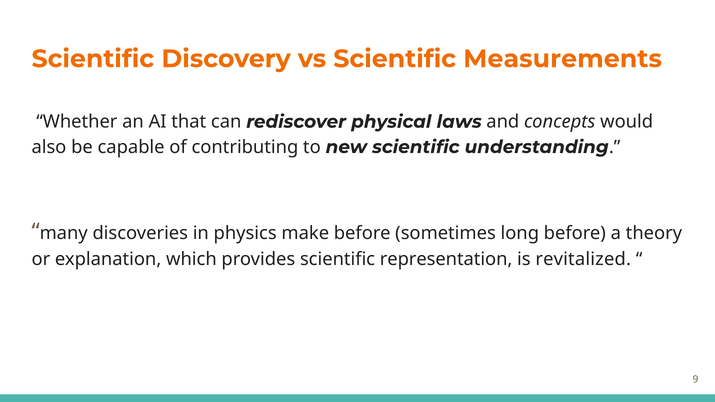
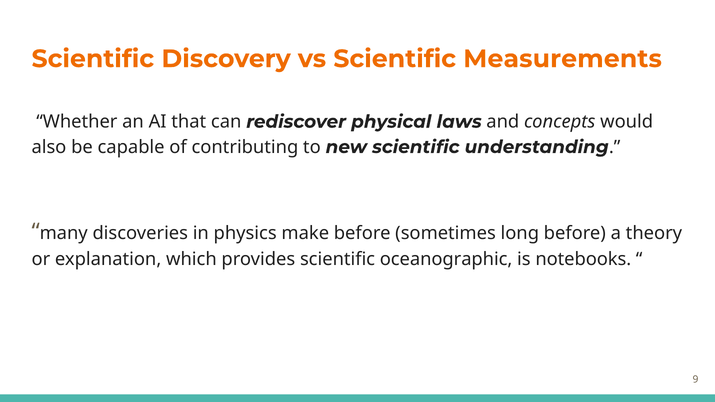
representation: representation -> oceanographic (446, 259)
revitalized: revitalized -> notebooks (583, 259)
